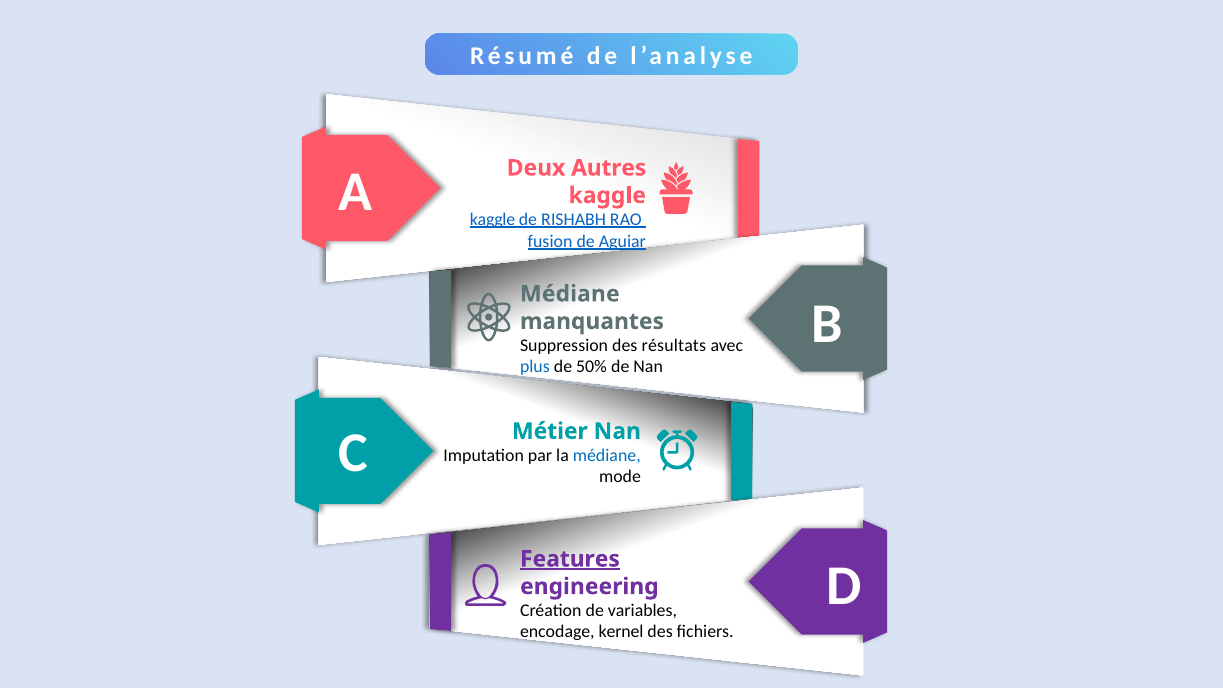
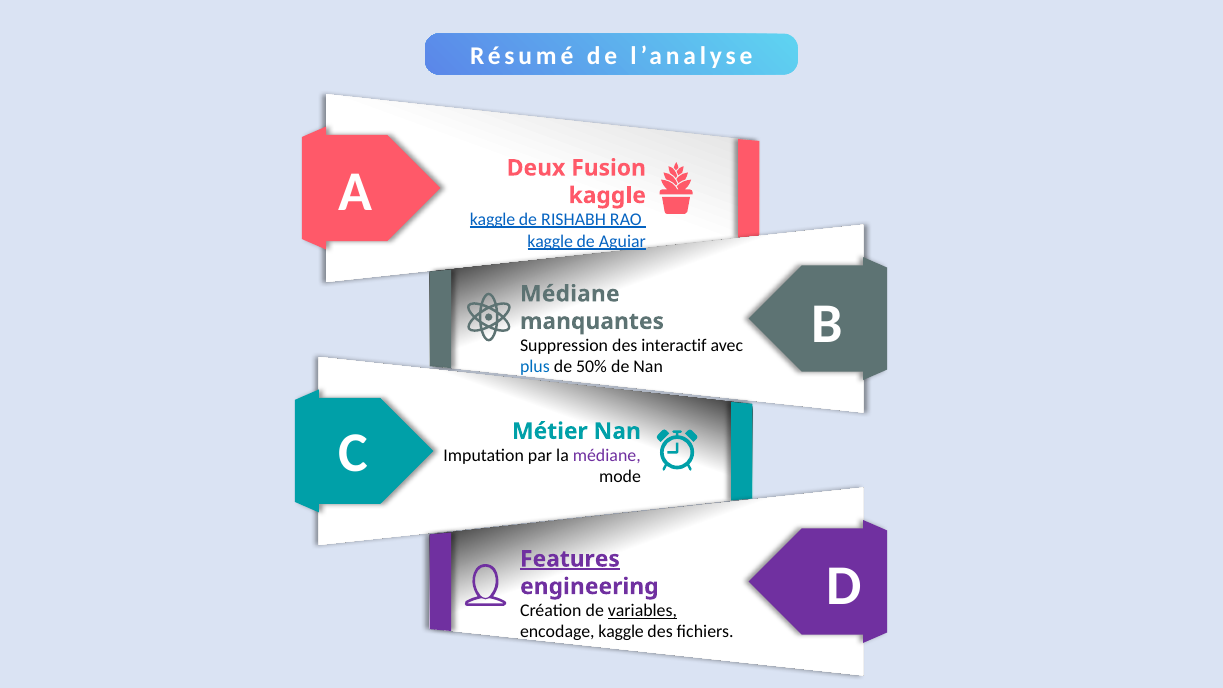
Autres: Autres -> Fusion (609, 168)
fusion: fusion -> kaggle (550, 241)
résultats: résultats -> interactif (674, 345)
médiane colour: blue -> purple (607, 455)
variables underline: none -> present (642, 611)
encodage kernel: kernel -> kaggle (621, 632)
